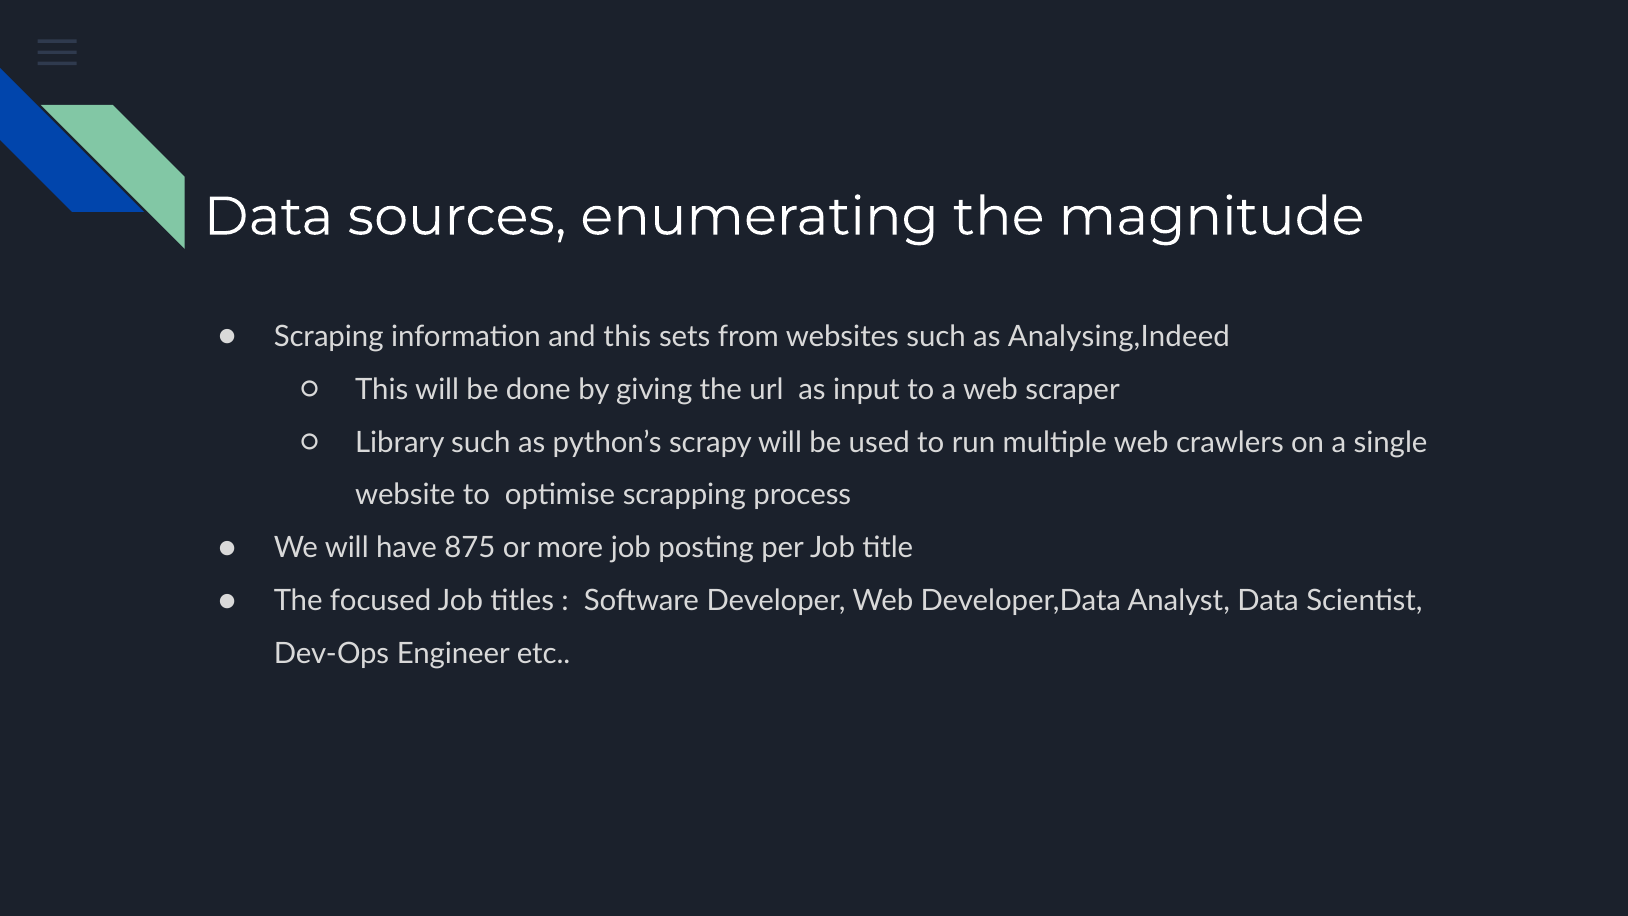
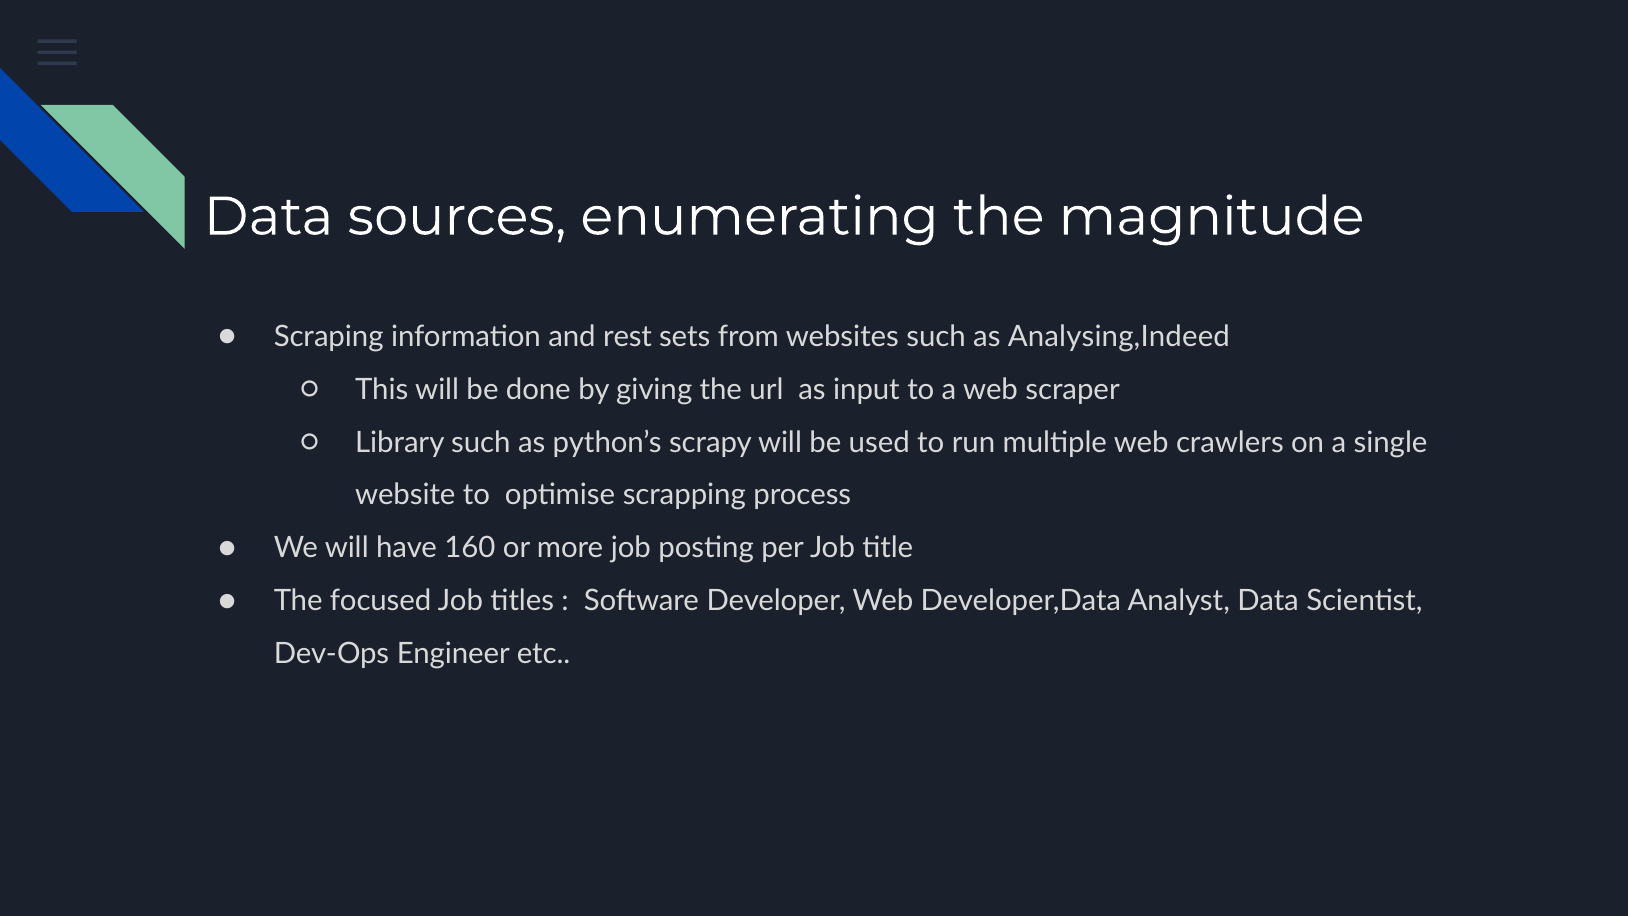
and this: this -> rest (628, 336)
875: 875 -> 160 (470, 548)
